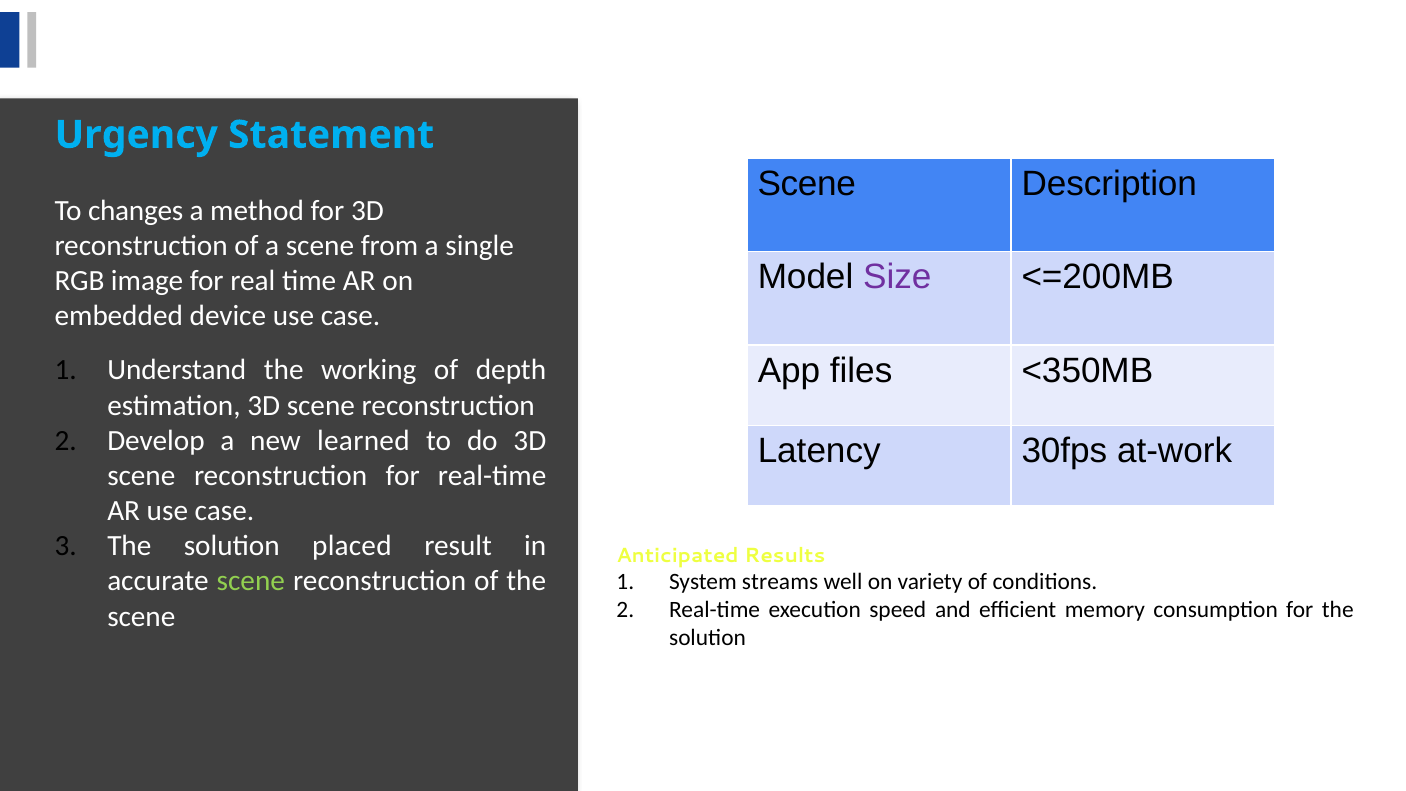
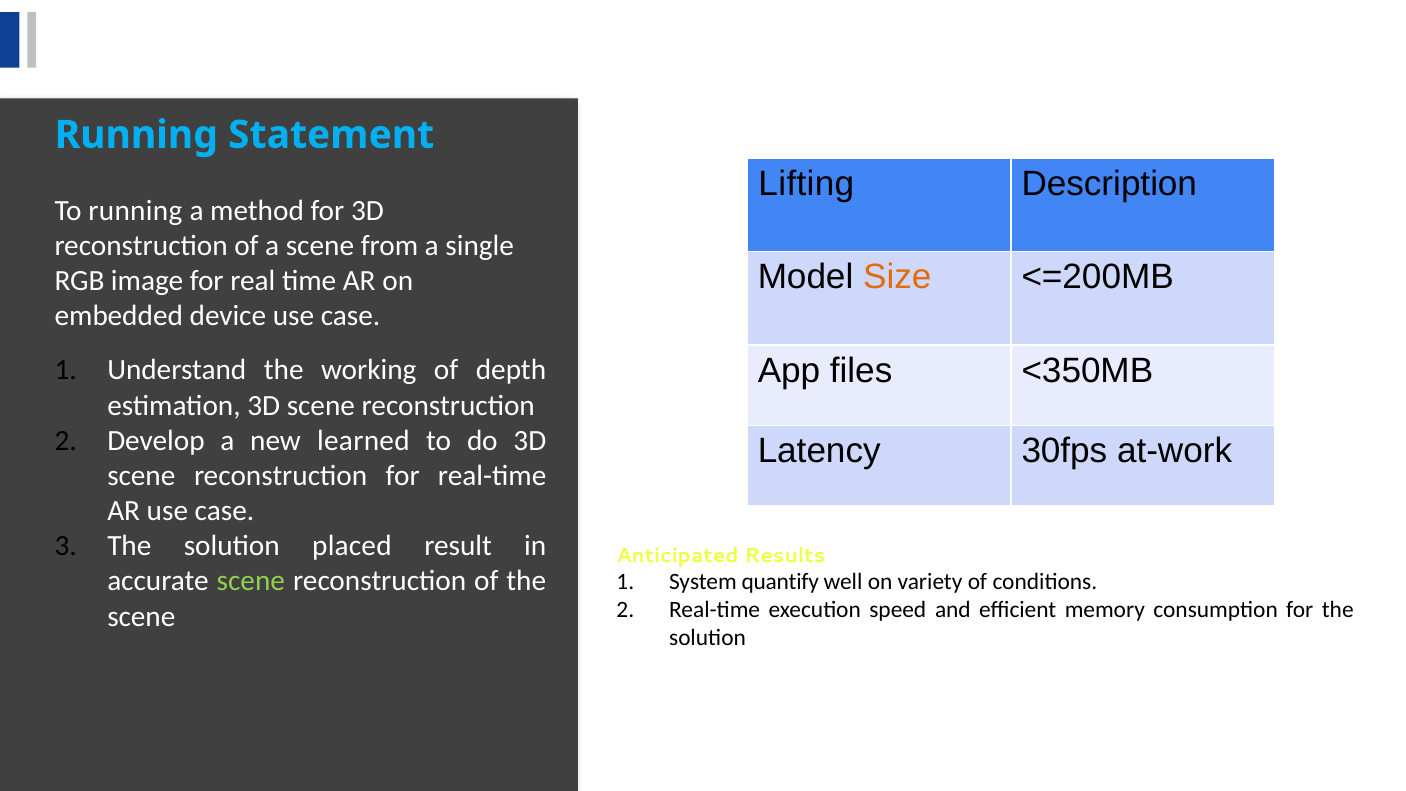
Urgency: Urgency -> Running (136, 135)
Scene: Scene -> Lifting (806, 184)
To changes: changes -> running (135, 210)
Size colour: purple -> orange (897, 277)
streams: streams -> quantify (780, 582)
